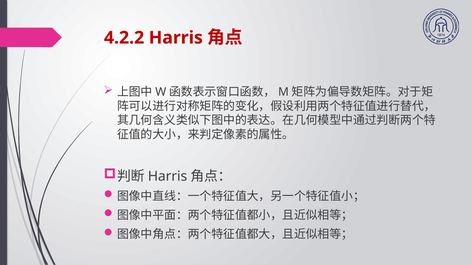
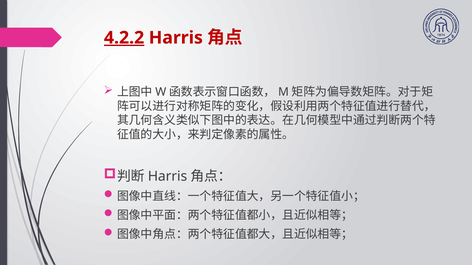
4.2.2 underline: none -> present (124, 38)
